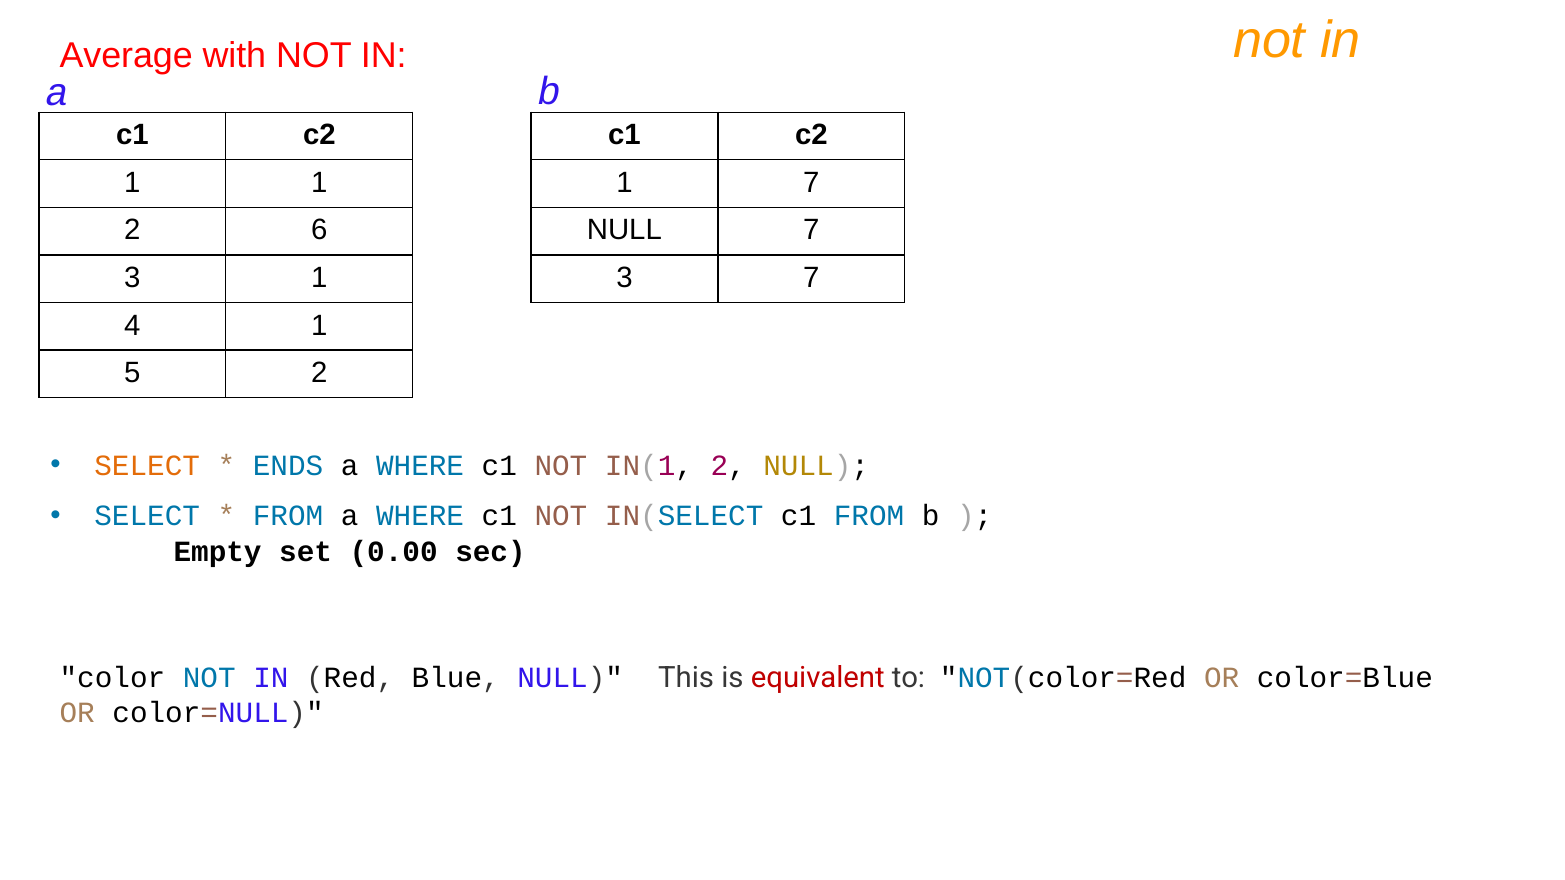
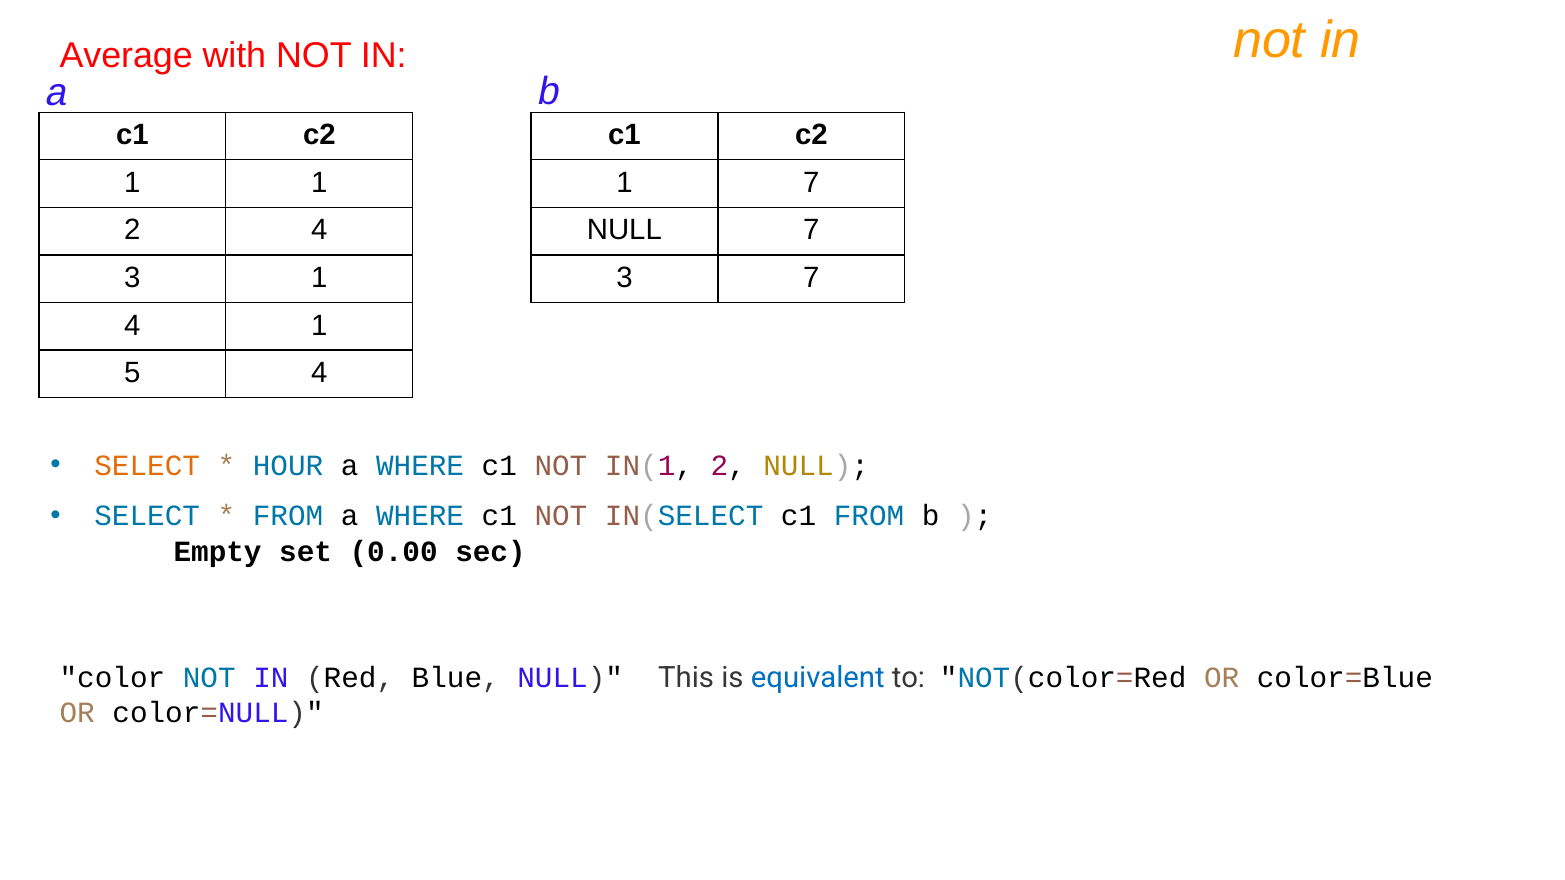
2 6: 6 -> 4 (319, 230)
5 2: 2 -> 4 (319, 373)
ENDS: ENDS -> HOUR (288, 466)
equivalent colour: red -> blue (818, 678)
